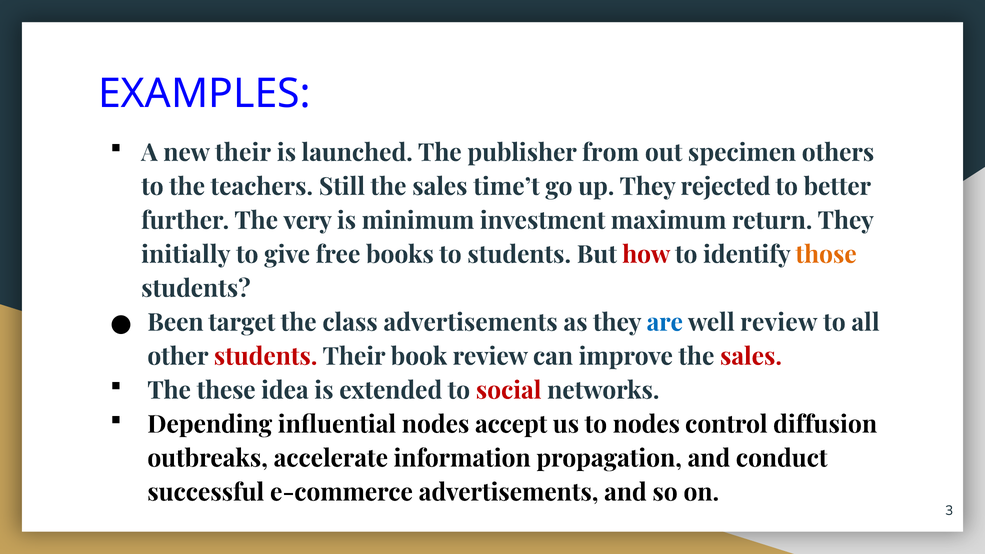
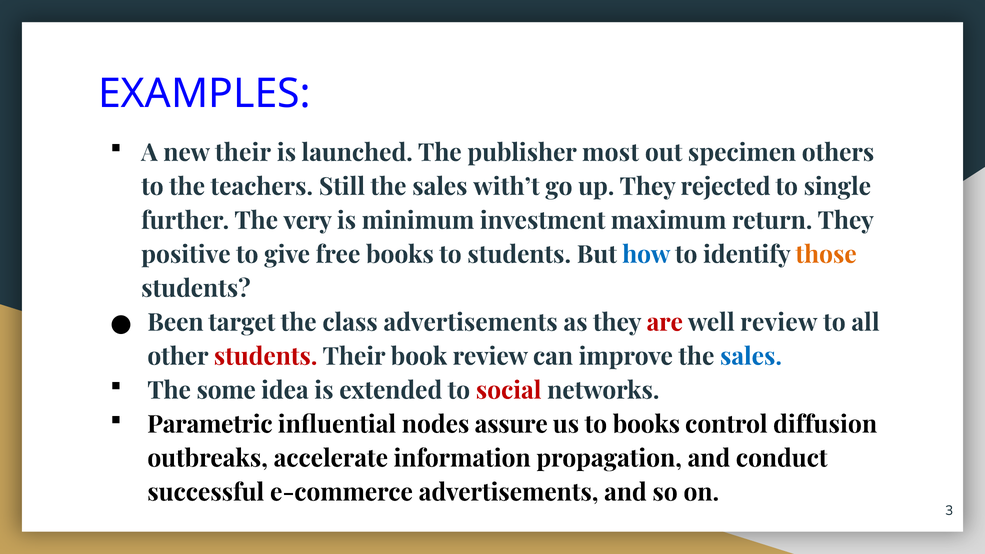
from: from -> most (611, 153)
time’t: time’t -> with’t (506, 187)
better: better -> single (837, 187)
initially: initially -> positive (186, 255)
how colour: red -> blue (646, 255)
are colour: blue -> red (665, 323)
sales colour: red -> blue (751, 357)
these: these -> some (226, 391)
Depending: Depending -> Parametric (210, 425)
accept: accept -> assure (511, 425)
to nodes: nodes -> books (646, 425)
